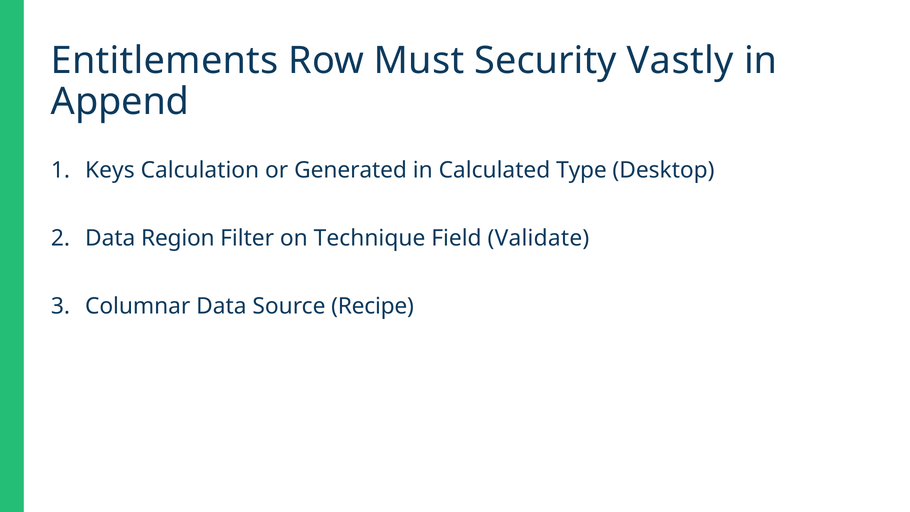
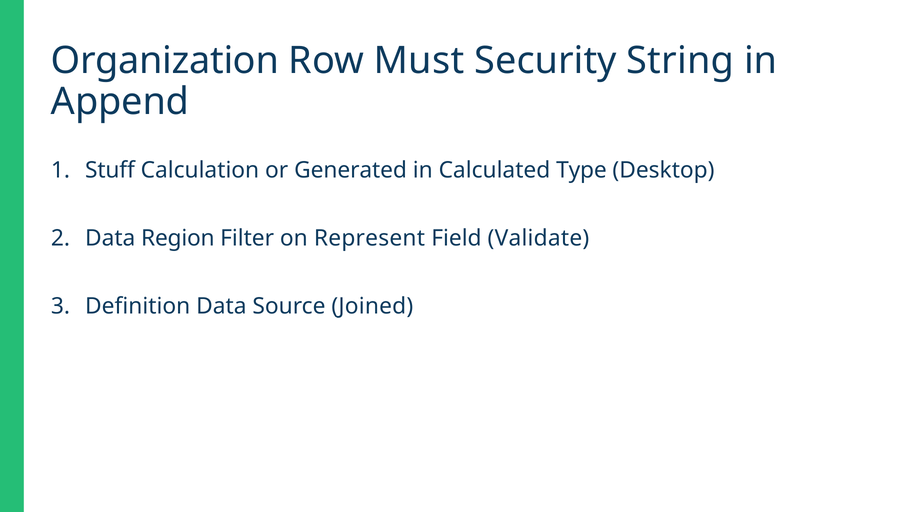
Entitlements: Entitlements -> Organization (165, 61)
Vastly: Vastly -> String (680, 61)
Keys: Keys -> Stuff (110, 170)
Technique: Technique -> Represent (369, 238)
Columnar: Columnar -> Definition (138, 306)
Recipe: Recipe -> Joined (372, 306)
